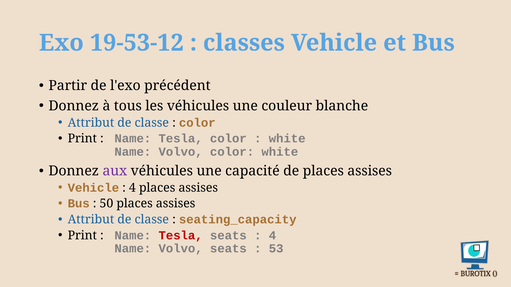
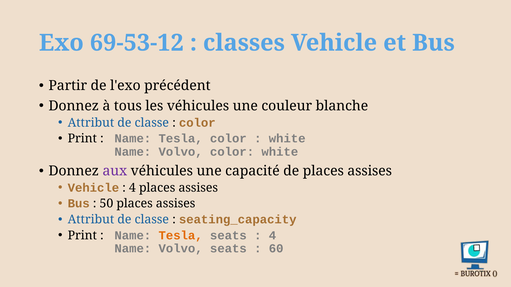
19-53-12: 19-53-12 -> 69-53-12 (137, 43)
Tesla colour: red -> orange (181, 236)
53: 53 -> 60 (276, 249)
